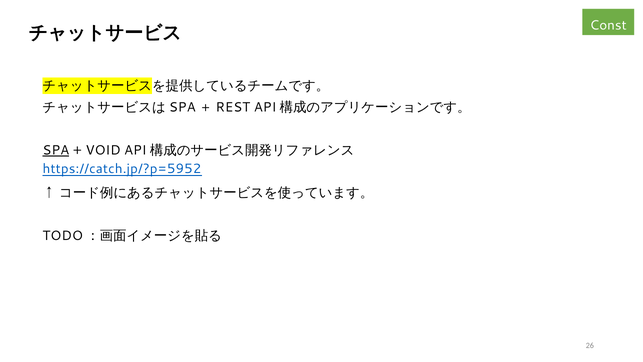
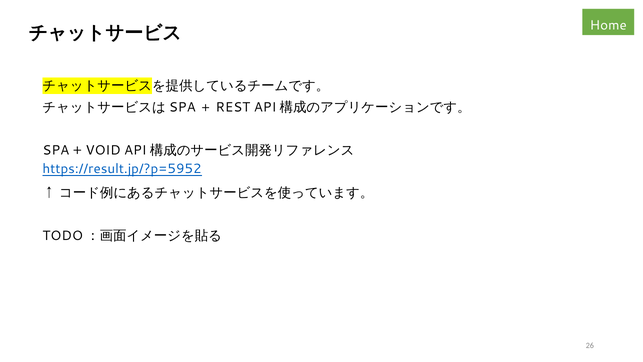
Const: Const -> Home (608, 26)
SPA underline: present -> none (56, 150)
https://catch.jp/?p=5952: https://catch.jp/?p=5952 -> https://result.jp/?p=5952 (122, 168)
